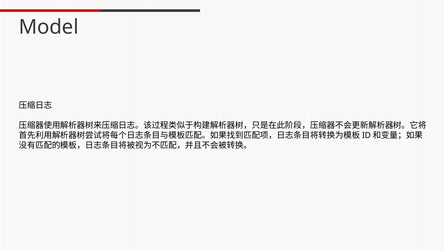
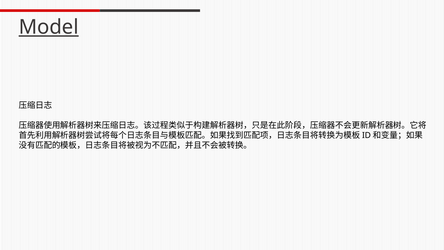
Model underline: none -> present (49, 27)
